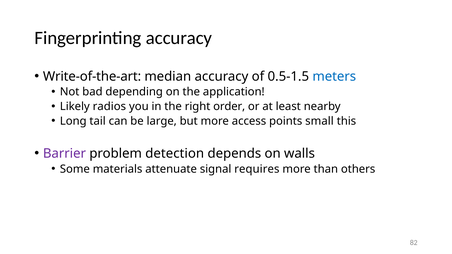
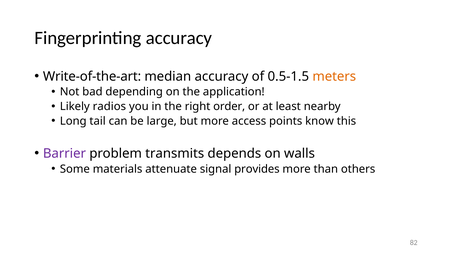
meters colour: blue -> orange (334, 76)
small: small -> know (320, 121)
detection: detection -> transmits (175, 154)
requires: requires -> provides (257, 169)
